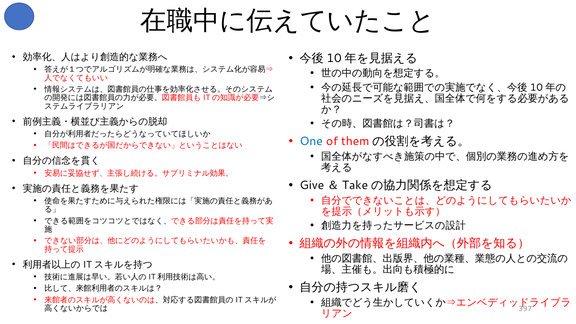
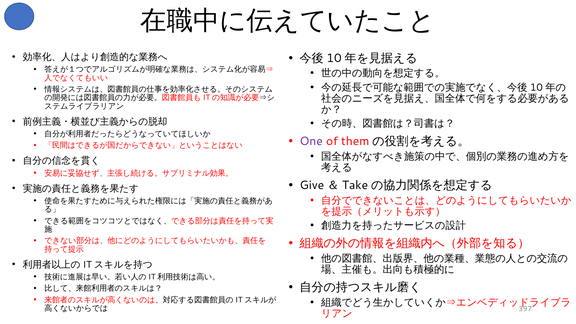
One colour: blue -> purple (311, 141)
